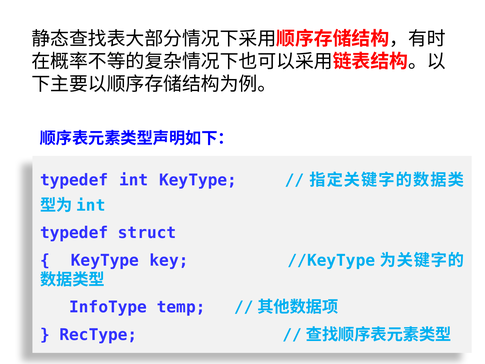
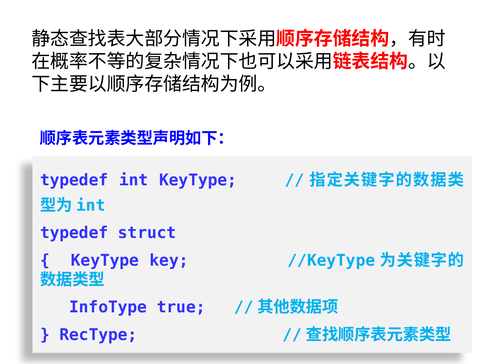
temp: temp -> true (181, 307)
